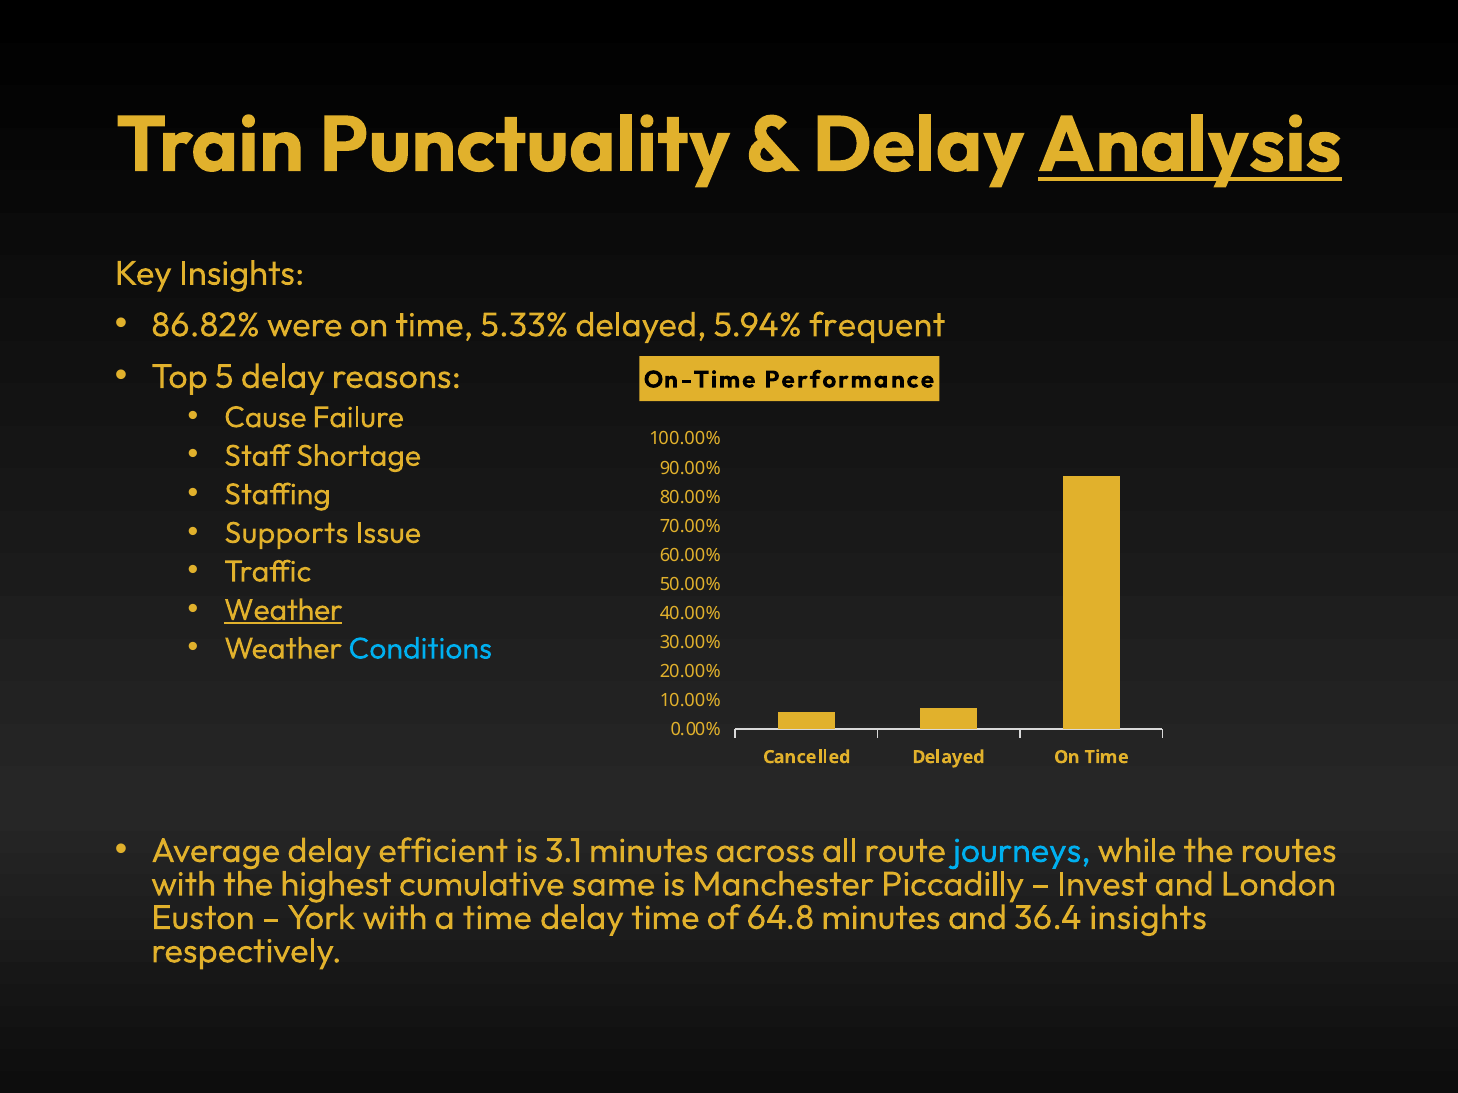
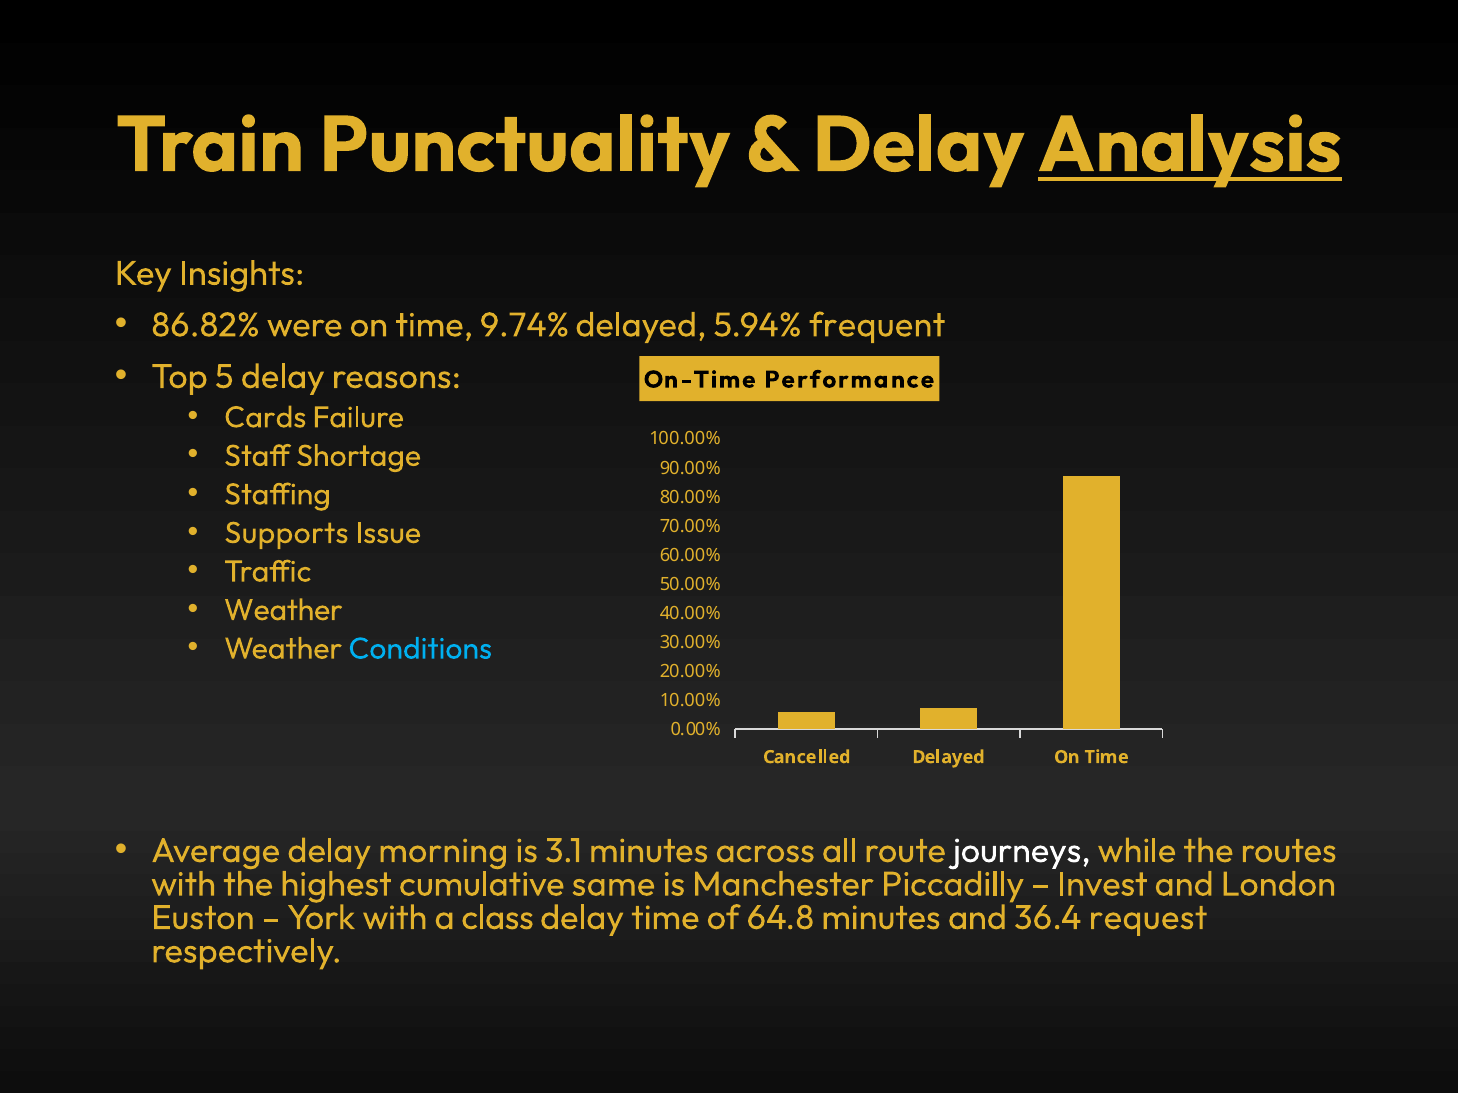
5.33%: 5.33% -> 9.74% (524, 325)
Cause: Cause -> Cards (265, 418)
Weather underline: present -> none (283, 610)
efficient: efficient -> morning (443, 851)
journeys colour: light blue -> white (1022, 851)
a time: time -> class (498, 918)
36.4 insights: insights -> request (1148, 918)
